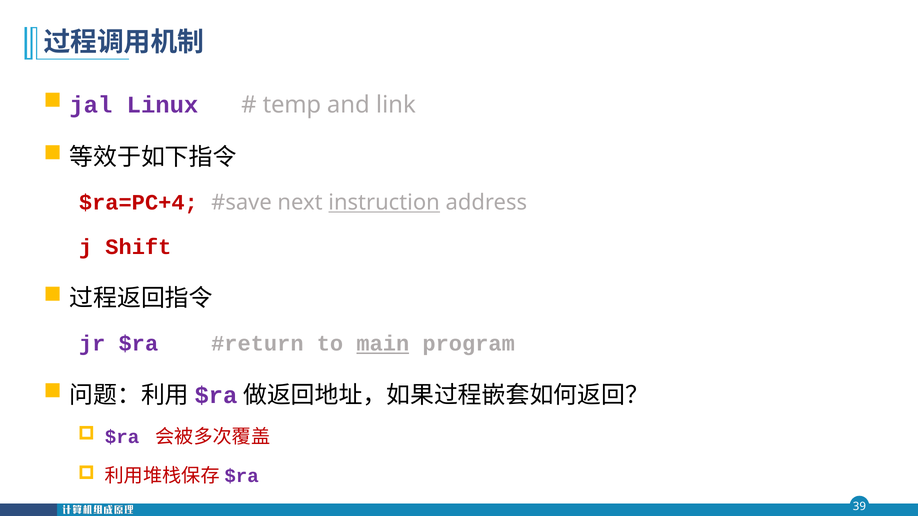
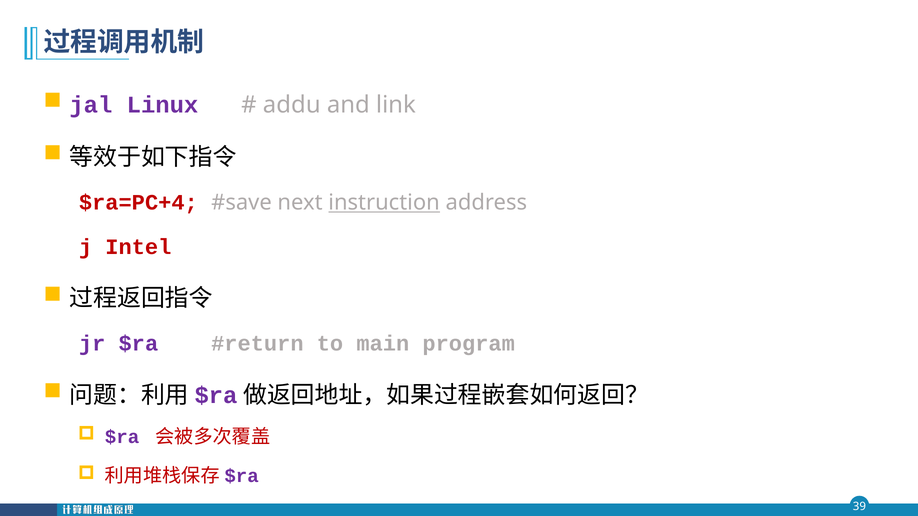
temp: temp -> addu (292, 105)
Shift: Shift -> Intel (138, 247)
main underline: present -> none (383, 344)
